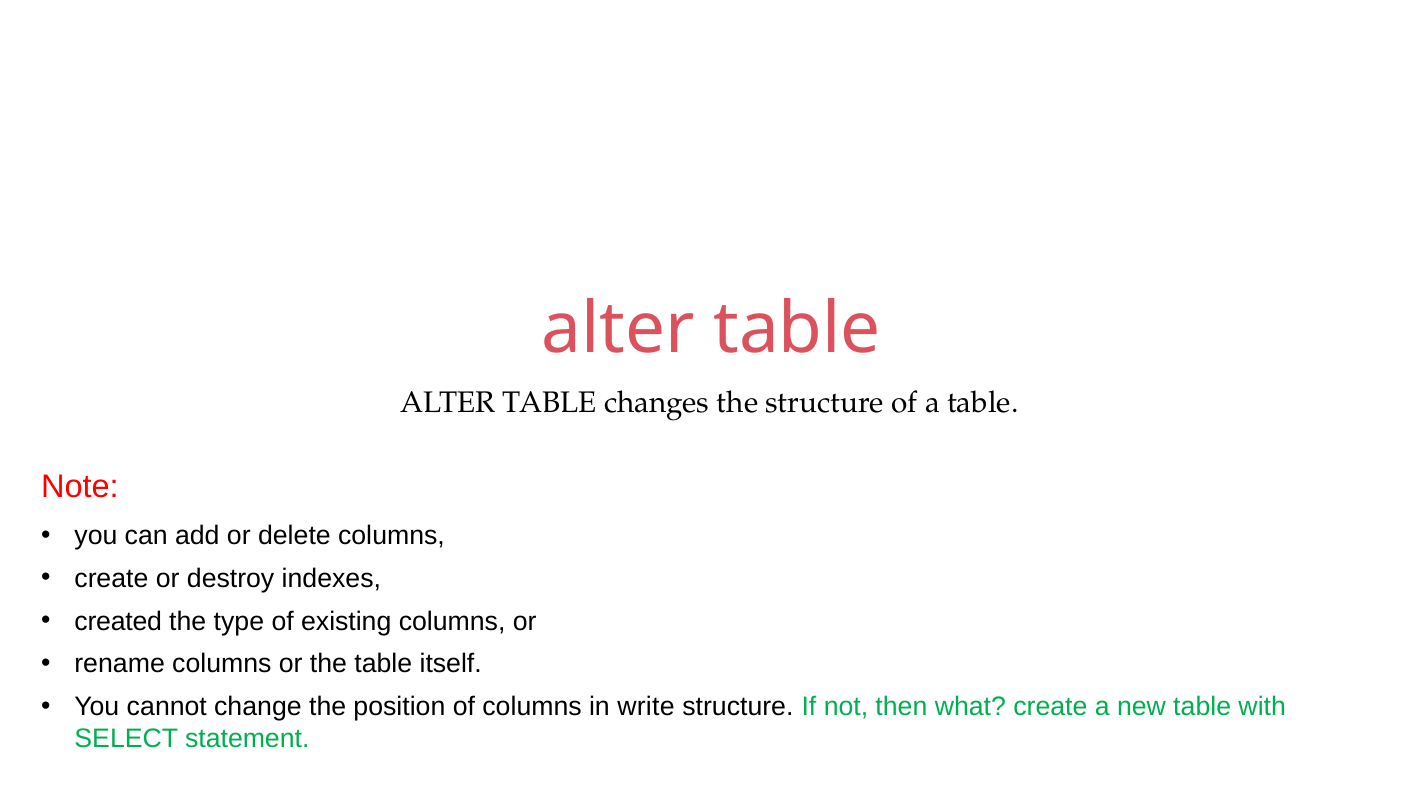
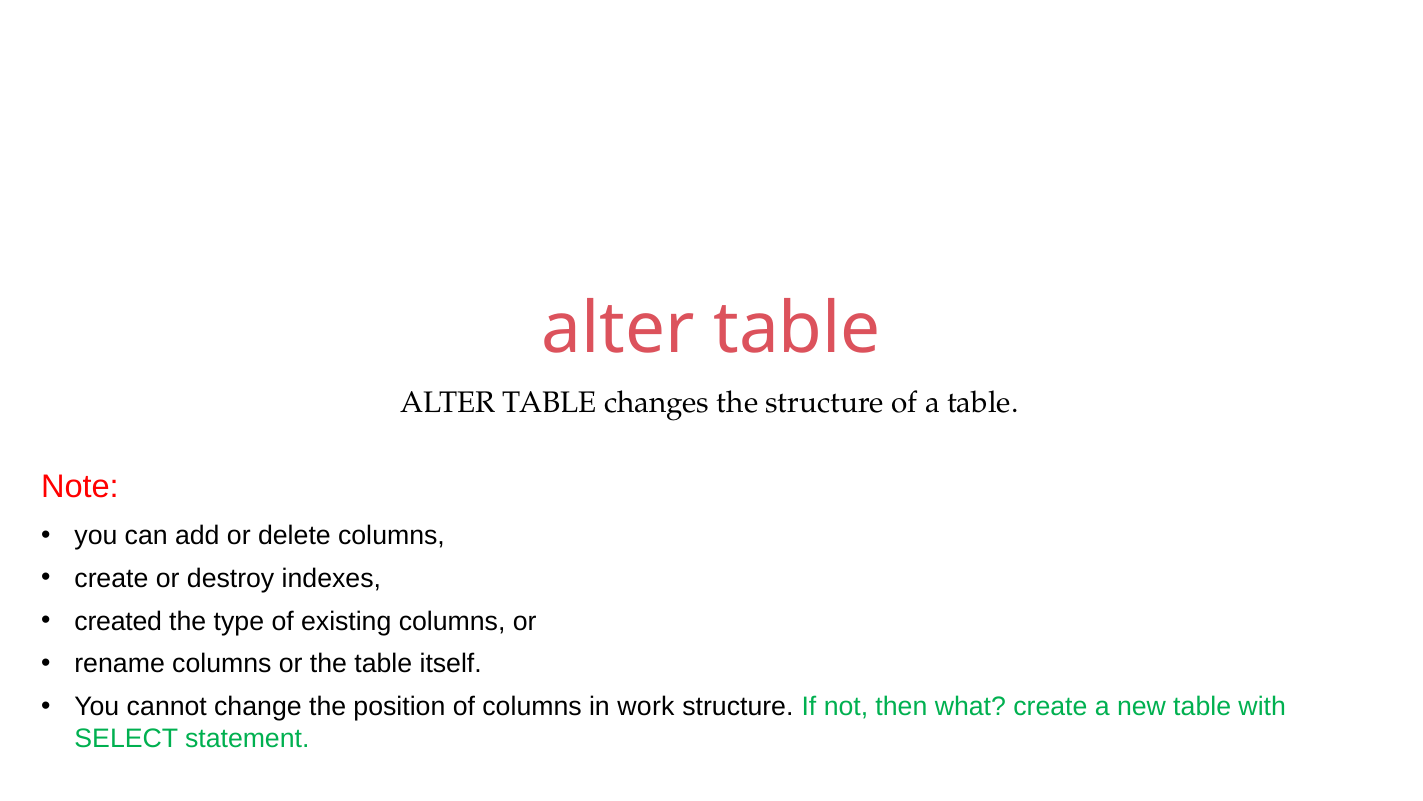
write: write -> work (646, 706)
